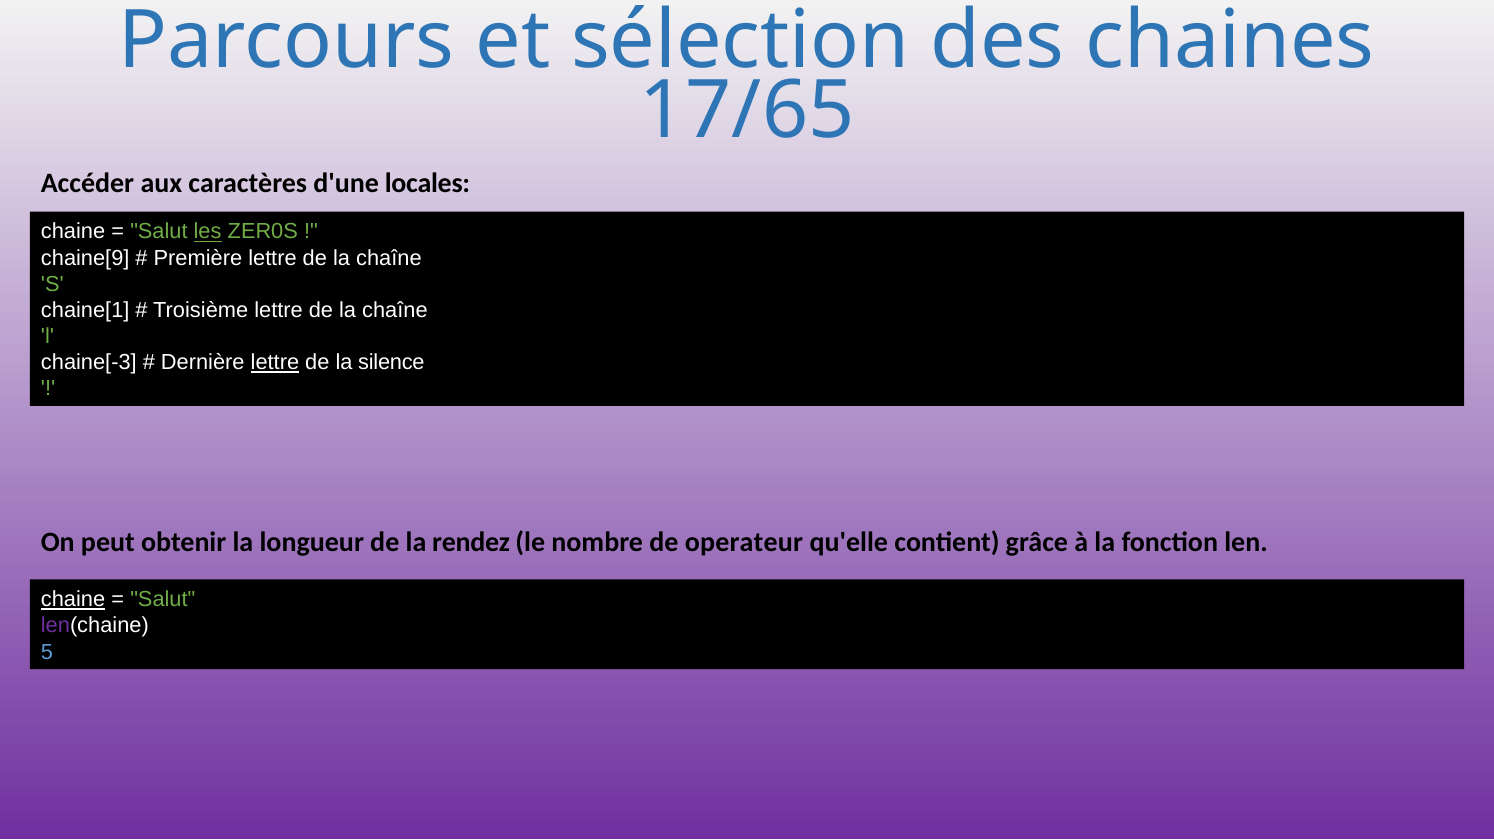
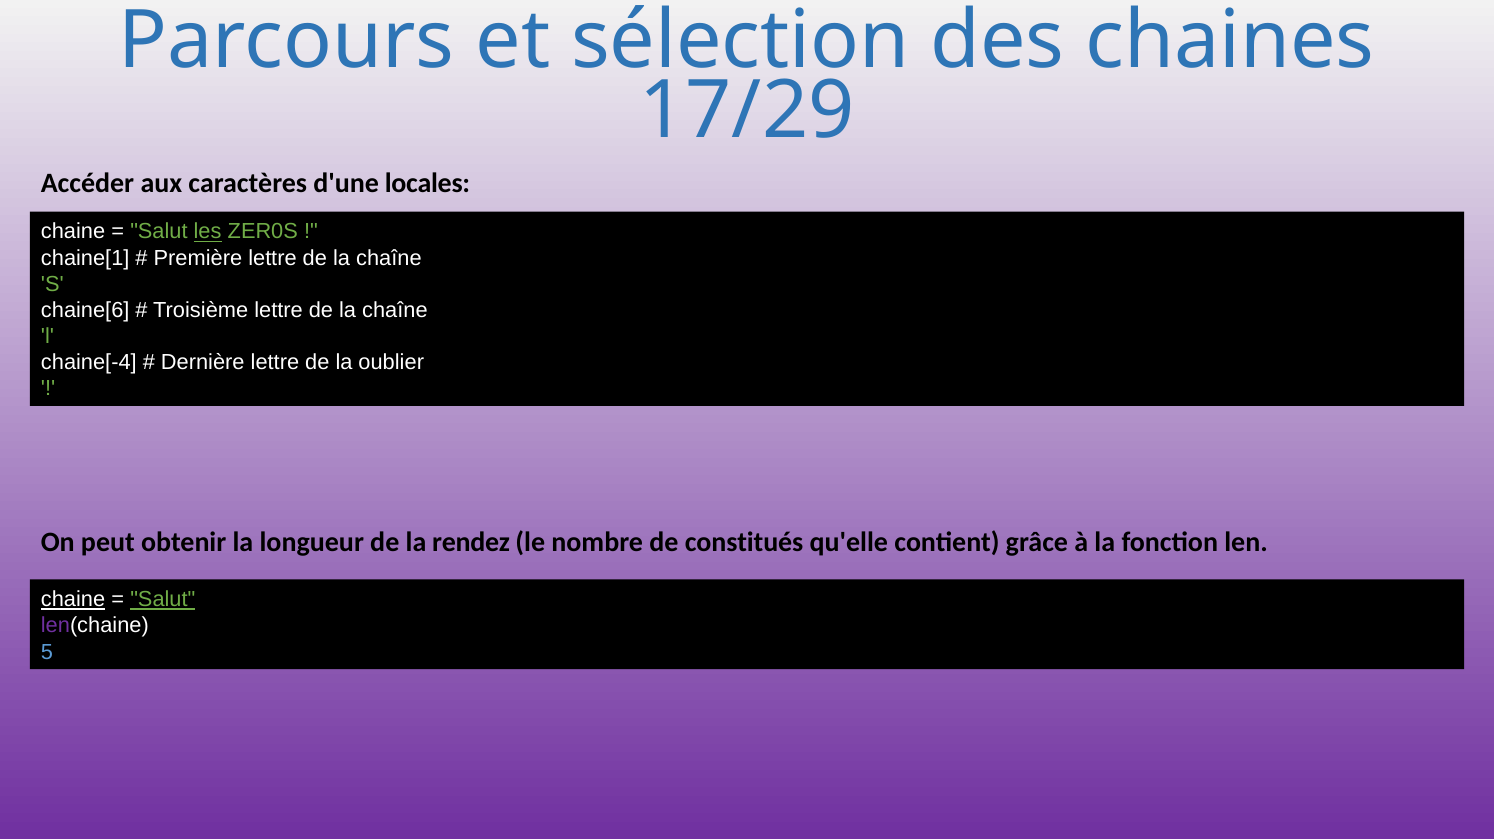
17/65: 17/65 -> 17/29 (747, 110)
chaine[9: chaine[9 -> chaine[1 (85, 258)
chaine[1: chaine[1 -> chaine[6 (85, 310)
chaine[-3: chaine[-3 -> chaine[-4 (89, 363)
lettre underline: present -> none (275, 363)
silence: silence -> oublier (391, 363)
operateur: operateur -> constitués (744, 542)
Salut underline: none -> present (163, 600)
